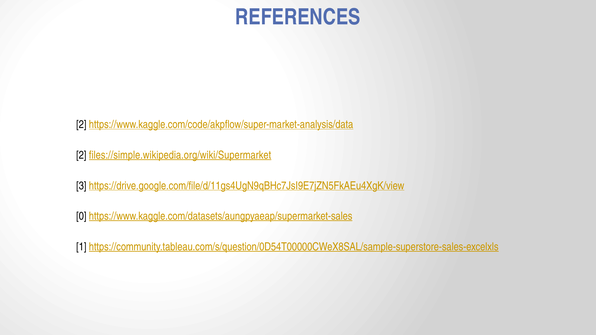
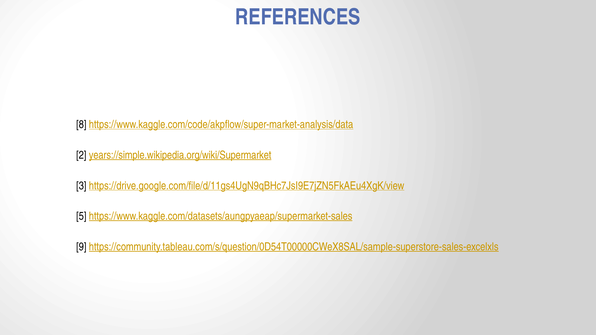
2: 2 -> 8 (81, 125)
files://simple.wikipedia.org/wiki/Supermarket: files://simple.wikipedia.org/wiki/Supermarket -> years://simple.wikipedia.org/wiki/Supermarket (180, 155)
0: 0 -> 5 (81, 216)
1: 1 -> 9 (81, 247)
